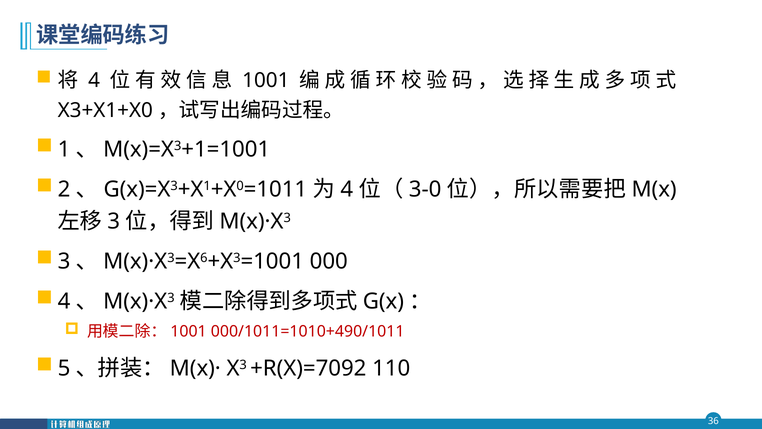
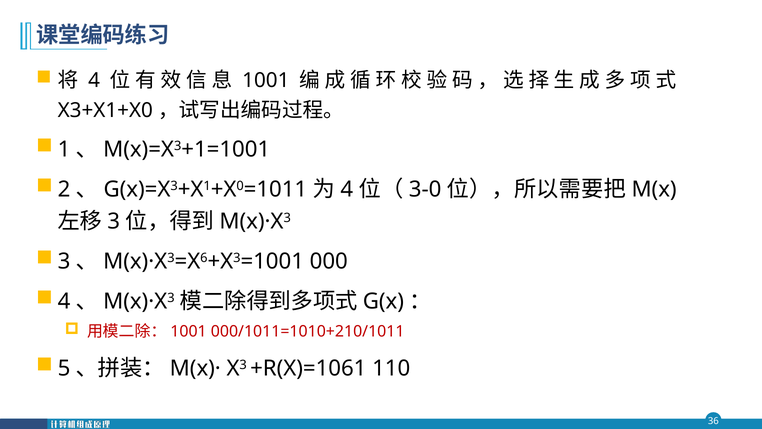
000/1011=1010+490/1011: 000/1011=1010+490/1011 -> 000/1011=1010+210/1011 (308, 331)
+R(X)=7092: +R(X)=7092 -> +R(X)=1061 (308, 368)
